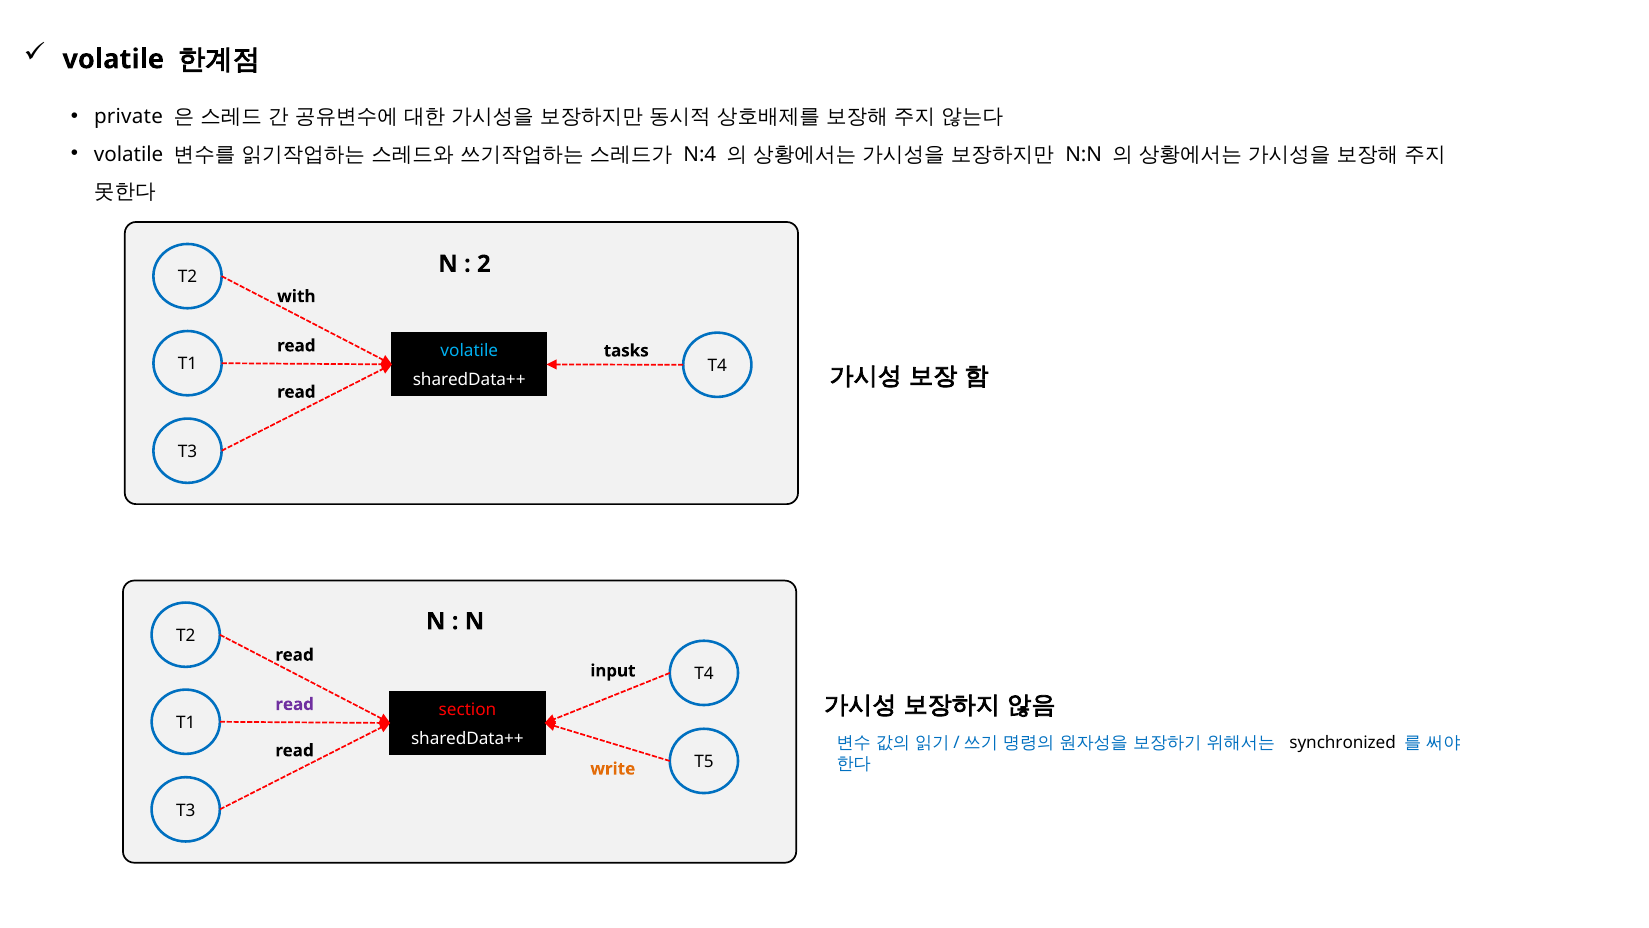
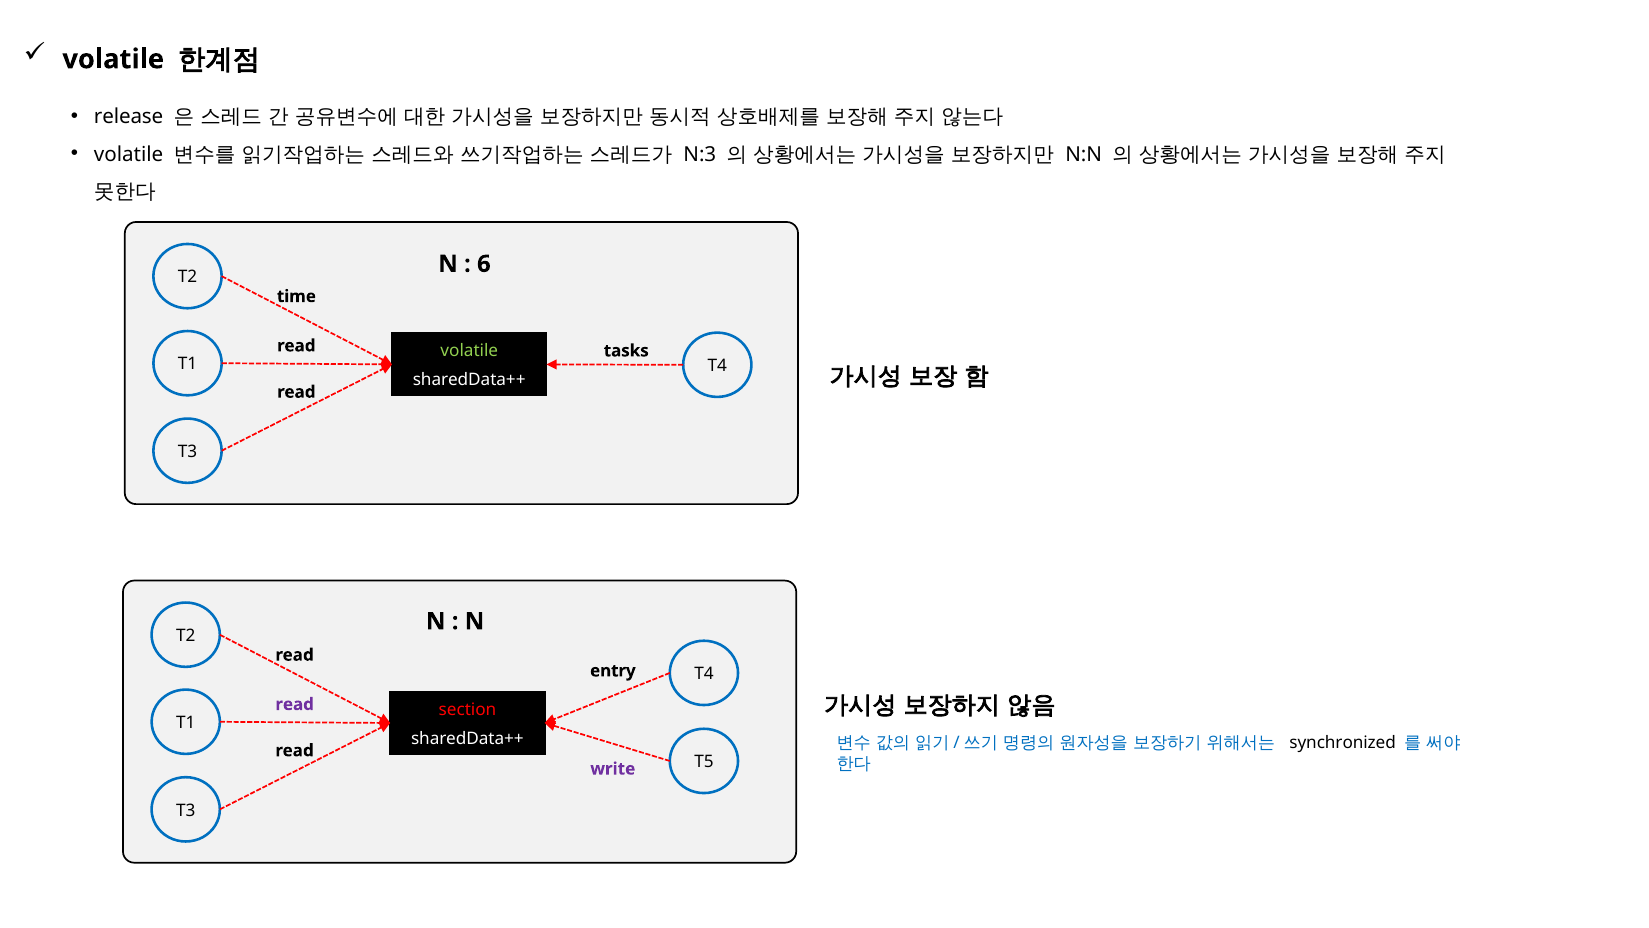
private: private -> release (129, 117)
N:4: N:4 -> N:3 (700, 154)
2: 2 -> 6 (484, 264)
with: with -> time (296, 296)
volatile colour: light blue -> light green (469, 351)
input: input -> entry (613, 670)
write colour: orange -> purple (613, 769)
